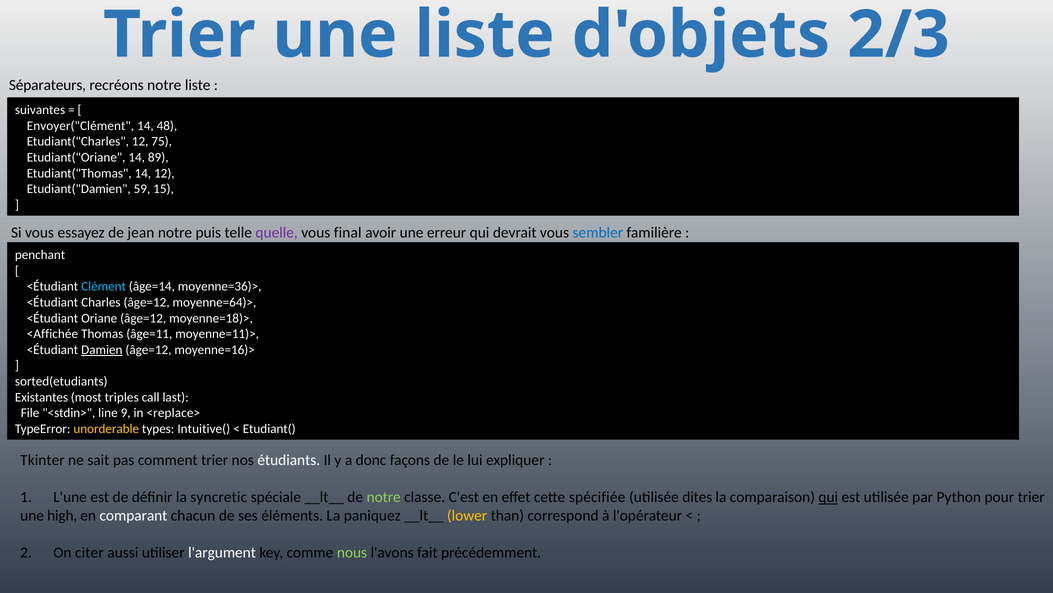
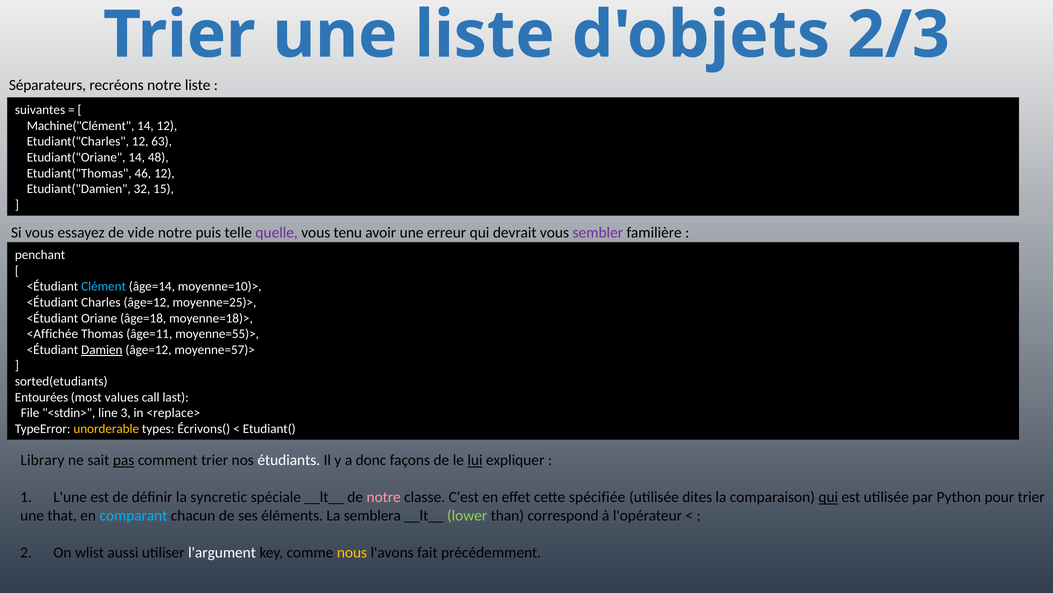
Envoyer("Clément: Envoyer("Clément -> Machine("Clément (81, 126)
14 48: 48 -> 12 (167, 126)
75: 75 -> 63 (162, 141)
89: 89 -> 48 (158, 157)
Etudiant("Thomas 14: 14 -> 46 (143, 173)
59: 59 -> 32 (142, 189)
jean: jean -> vide (141, 232)
final: final -> tenu (348, 232)
sembler colour: blue -> purple (598, 232)
moyenne=36)>: moyenne=36)> -> moyenne=10)> (220, 286)
moyenne=64)>: moyenne=64)> -> moyenne=25)> (214, 302)
Oriane âge=12: âge=12 -> âge=18 (143, 318)
moyenne=11)>: moyenne=11)> -> moyenne=55)> (217, 334)
moyenne=16)>: moyenne=16)> -> moyenne=57)> (215, 349)
Existantes: Existantes -> Entourées (41, 397)
triples: triples -> values (122, 397)
9: 9 -> 3 (126, 413)
Intuitive(: Intuitive( -> Écrivons( (204, 428)
Tkinter: Tkinter -> Library (42, 460)
pas underline: none -> present (124, 460)
lui underline: none -> present (475, 460)
notre colour: light green -> pink (384, 497)
high: high -> that (62, 515)
comparant colour: white -> light blue (133, 515)
paniquez: paniquez -> semblera (372, 515)
lower colour: yellow -> light green (467, 515)
citer: citer -> wlist (89, 552)
nous colour: light green -> yellow (352, 552)
